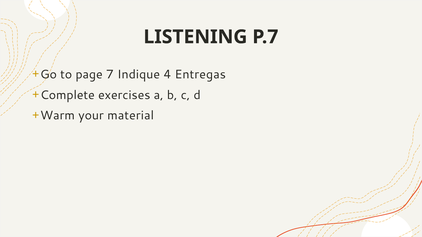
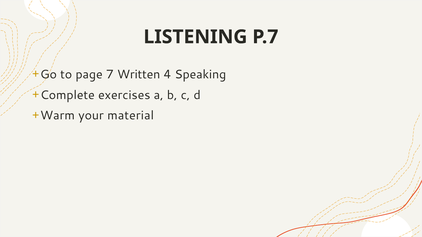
Indique: Indique -> Written (139, 74)
Entregas: Entregas -> Speaking (200, 74)
